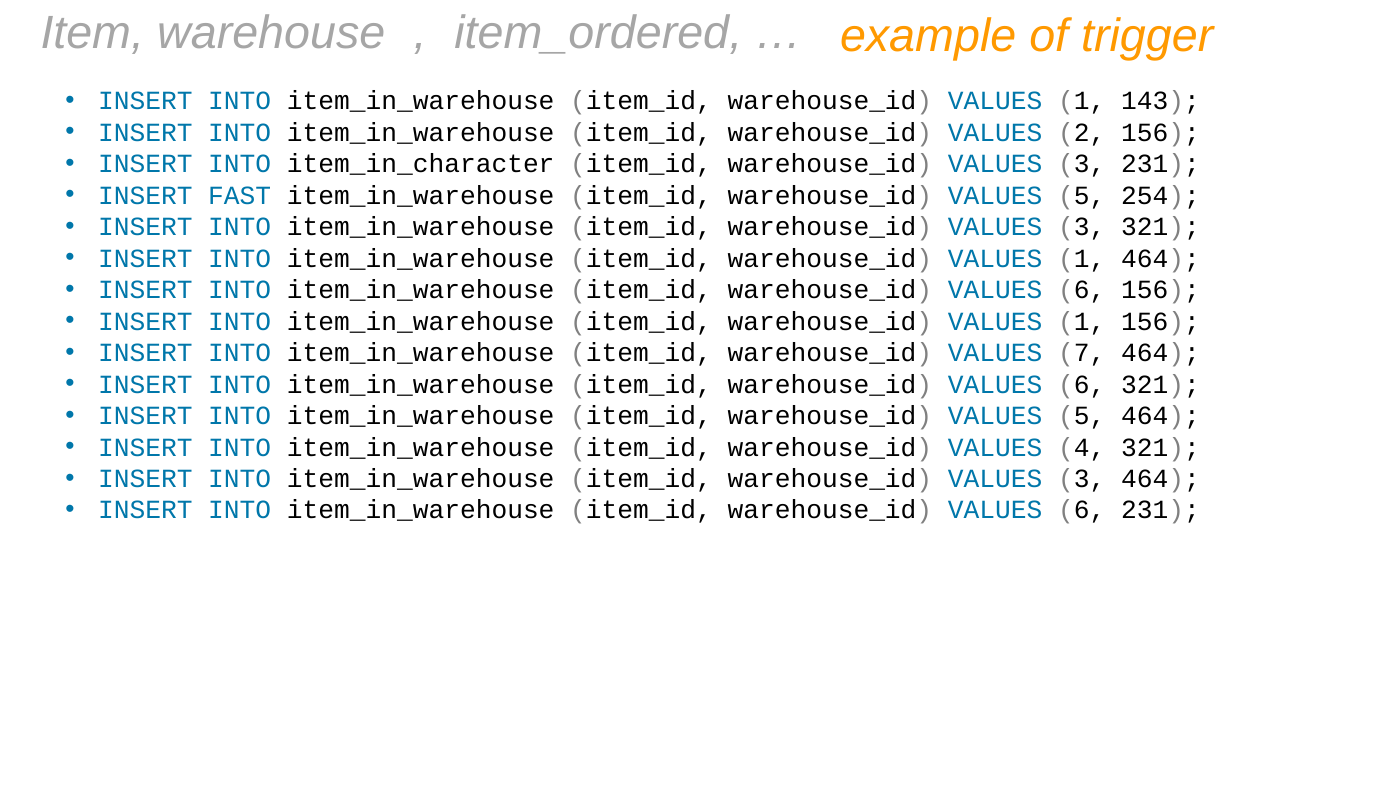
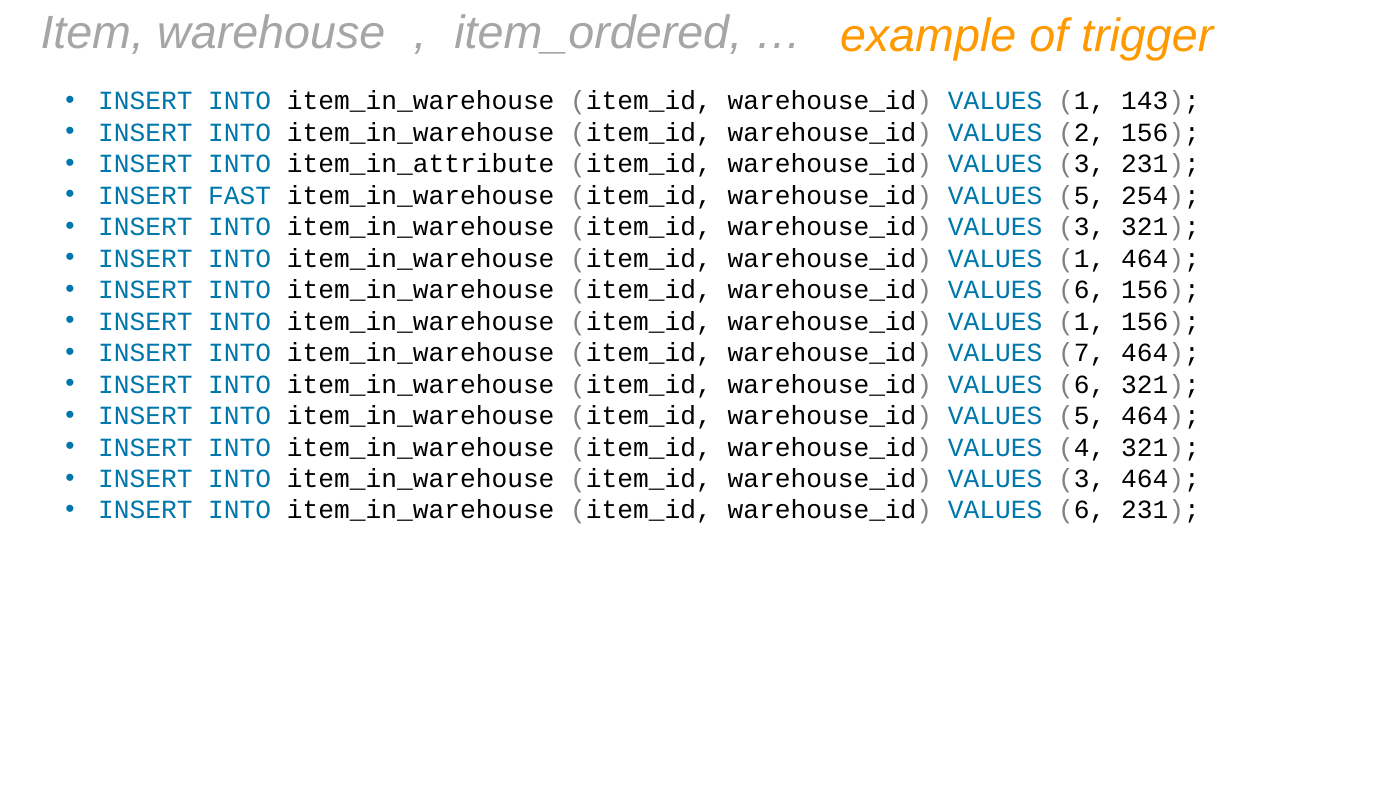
item_in_character: item_in_character -> item_in_attribute (421, 164)
